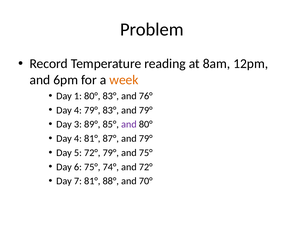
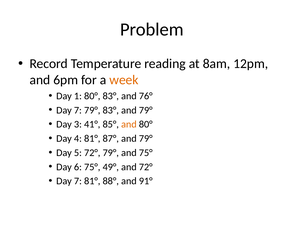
4: 4 -> 7 (78, 110)
89°: 89° -> 41° (92, 124)
and colour: purple -> orange (129, 124)
74°: 74° -> 49° (111, 167)
70°: 70° -> 91° (146, 181)
